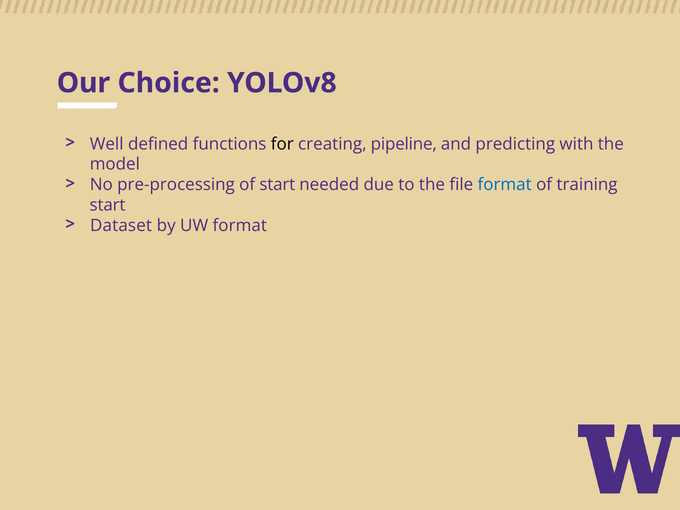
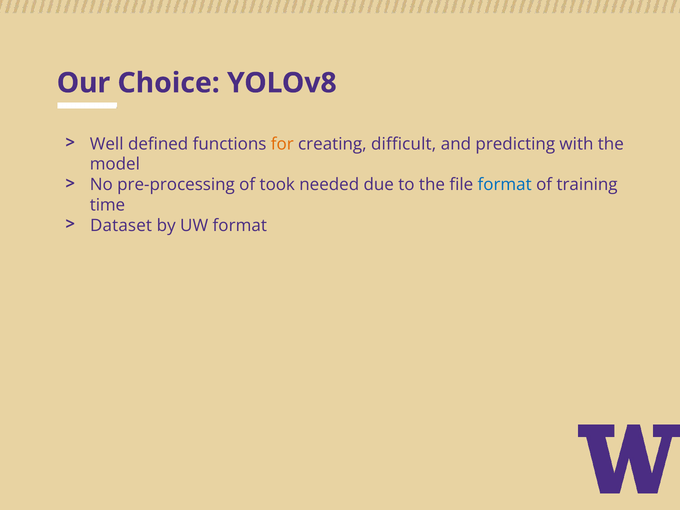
for colour: black -> orange (282, 144)
pipeline: pipeline -> difficult (404, 144)
of start: start -> took (277, 185)
start: start -> time (107, 205)
